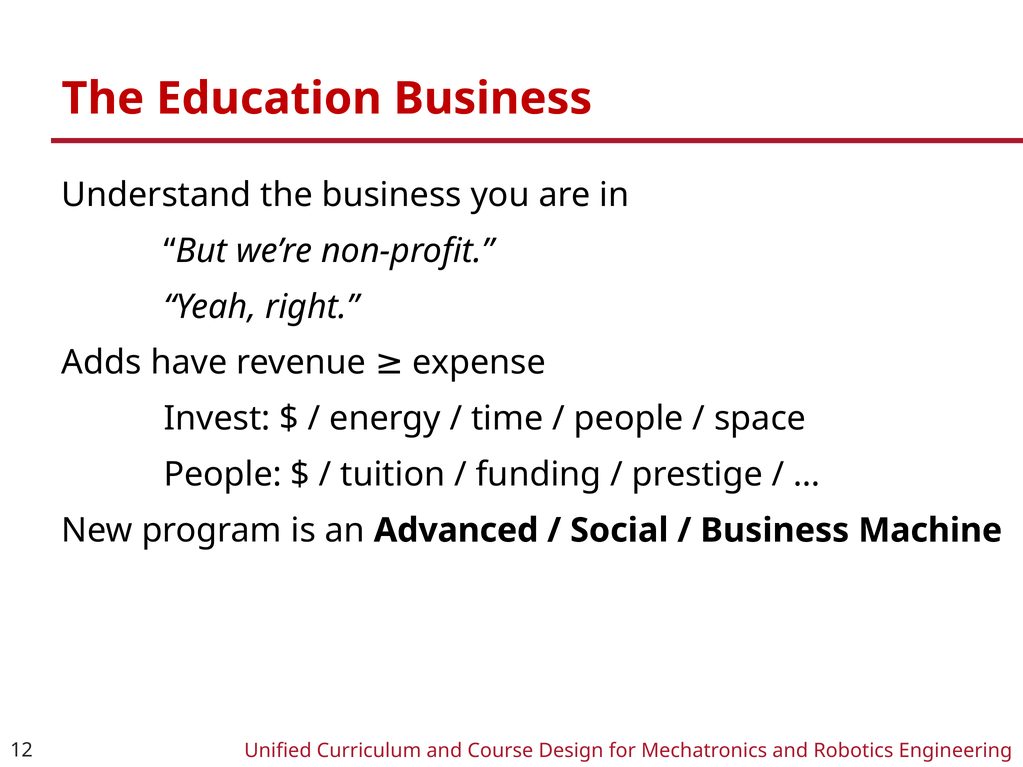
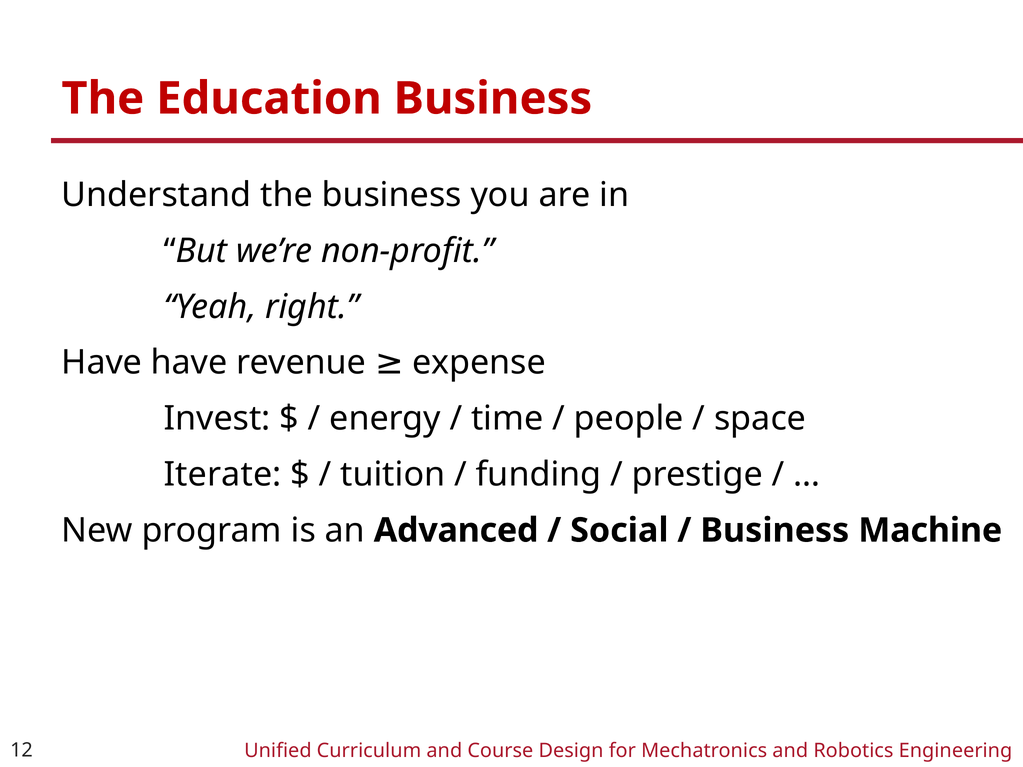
Adds: Adds -> Have (102, 363)
People: People -> Iterate (223, 475)
